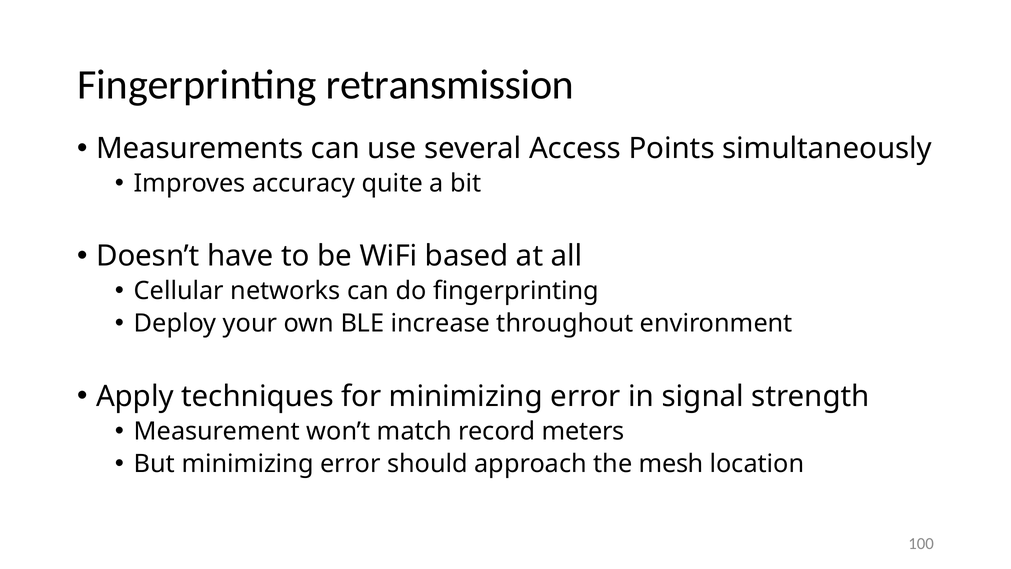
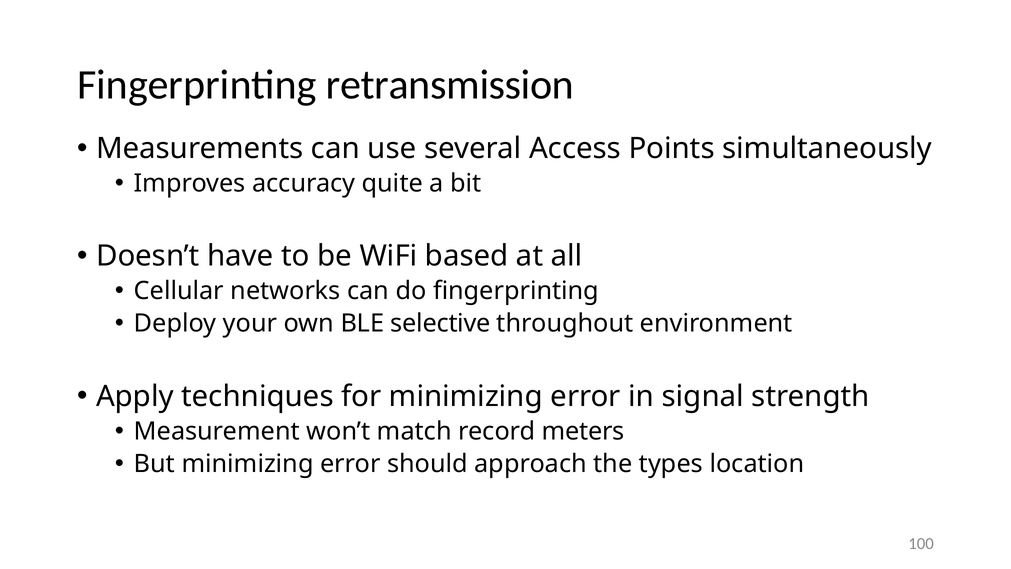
increase: increase -> selective (441, 323)
mesh: mesh -> types (671, 463)
